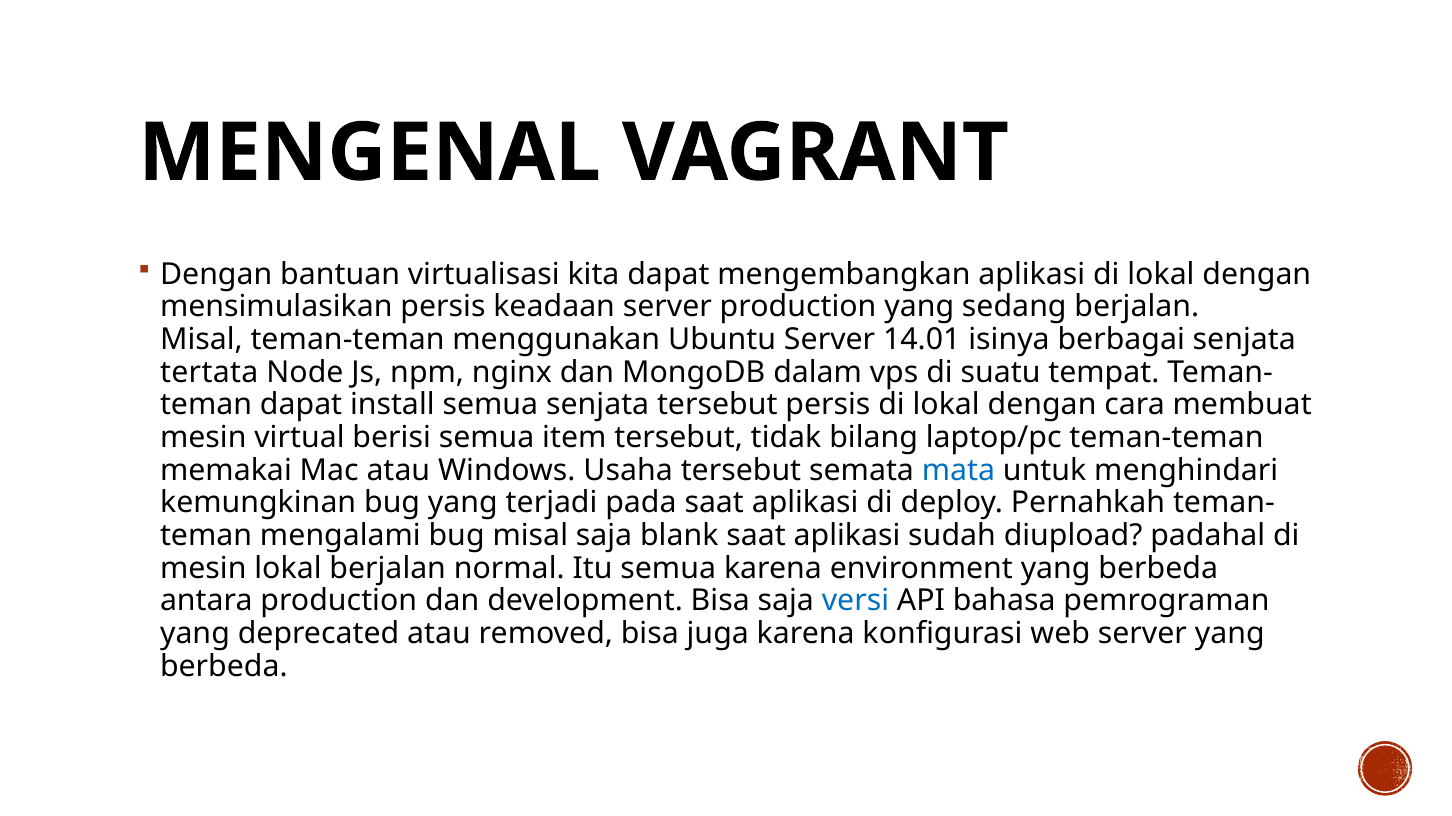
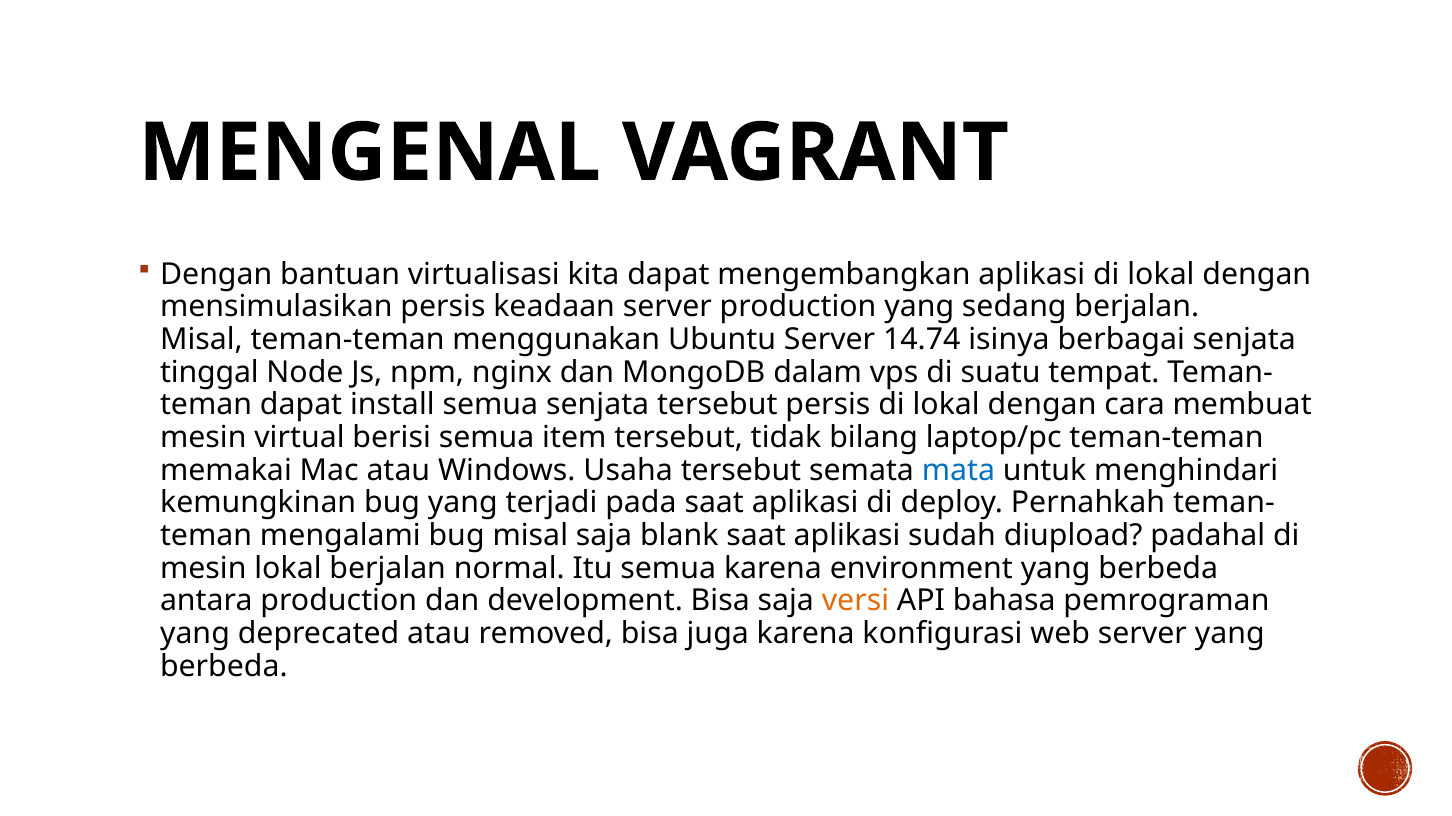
14.01: 14.01 -> 14.74 (922, 340)
tertata: tertata -> tinggal (209, 372)
versi colour: blue -> orange (855, 601)
